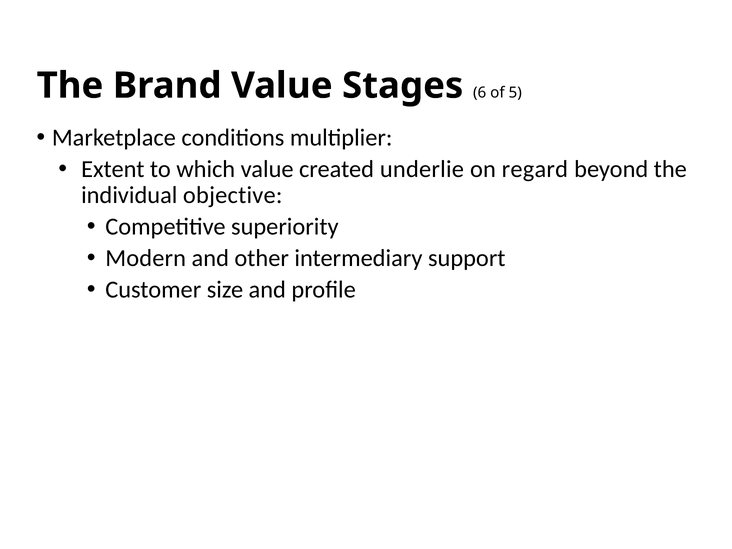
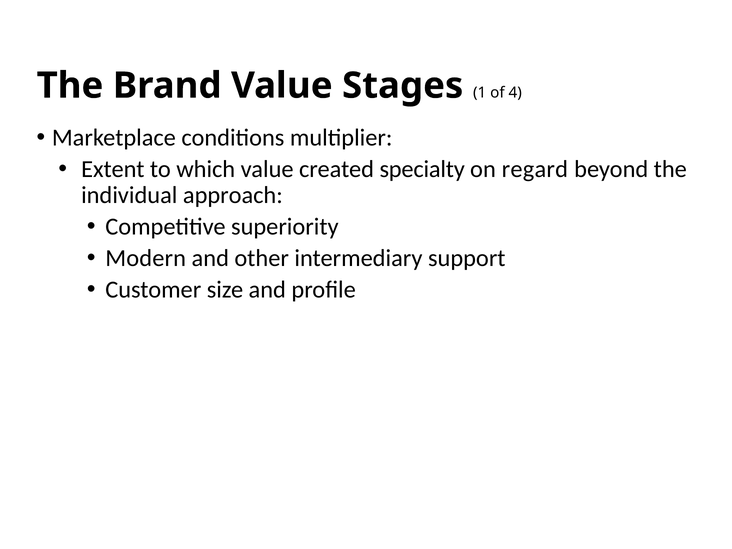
6: 6 -> 1 (480, 93)
5: 5 -> 4 (515, 93)
underlie: underlie -> specialty (422, 169)
objective: objective -> approach (233, 195)
